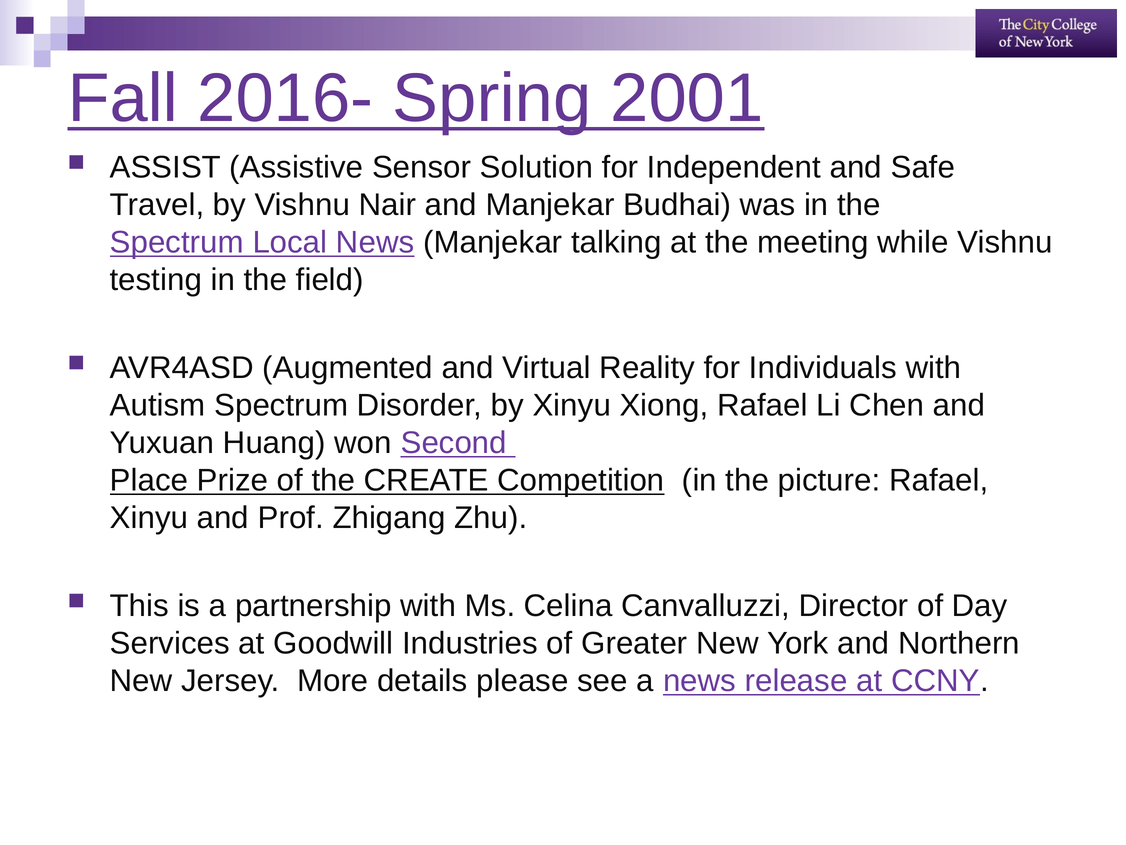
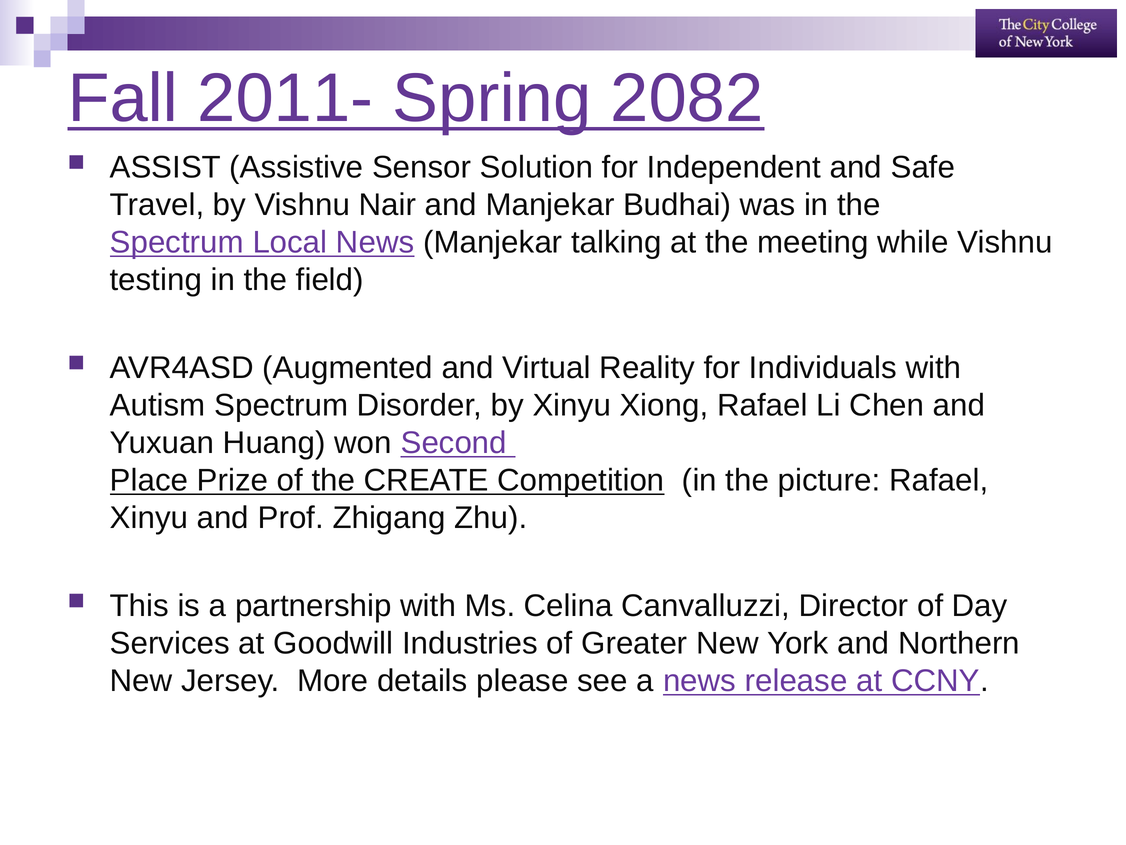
2016-: 2016- -> 2011- (285, 99)
2001: 2001 -> 2082 (687, 99)
